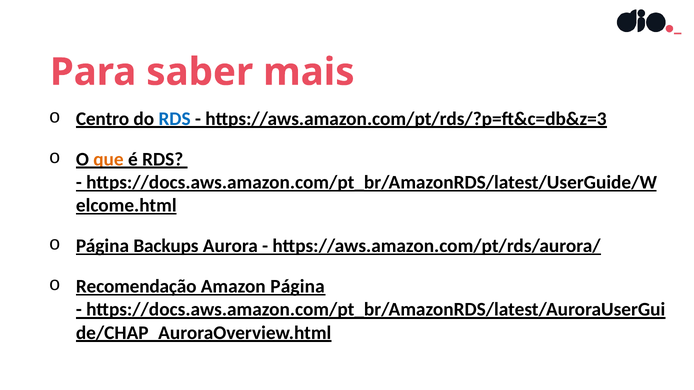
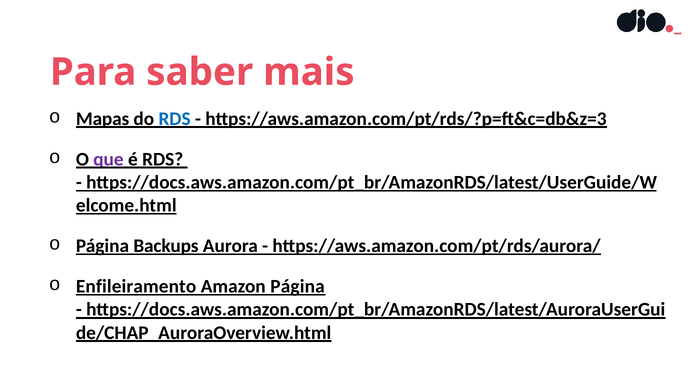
Centro: Centro -> Mapas (103, 119)
que colour: orange -> purple (108, 159)
Recomendação: Recomendação -> Enfileiramento (136, 287)
